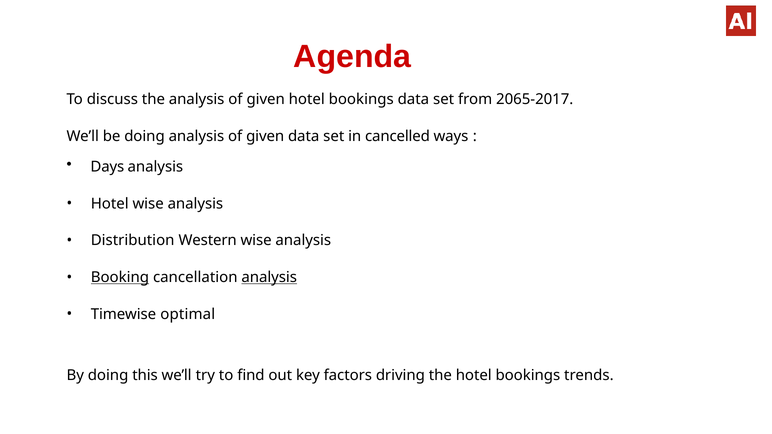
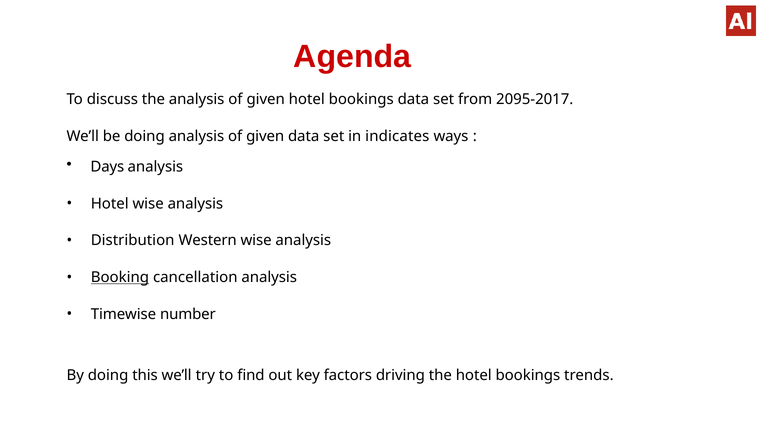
2065-2017: 2065-2017 -> 2095-2017 (535, 100)
cancelled: cancelled -> indicates (397, 136)
analysis underline: present -> none (269, 277)
optimal: optimal -> number (188, 314)
